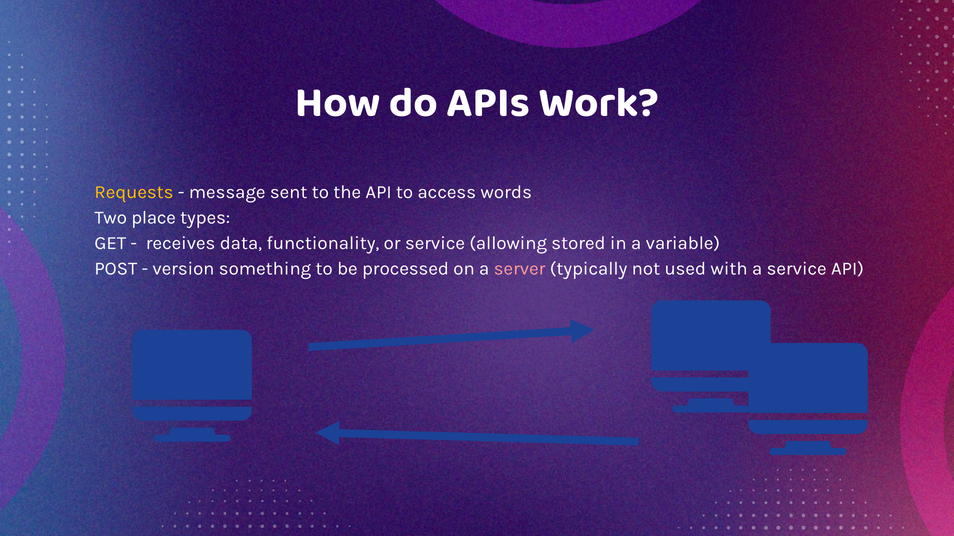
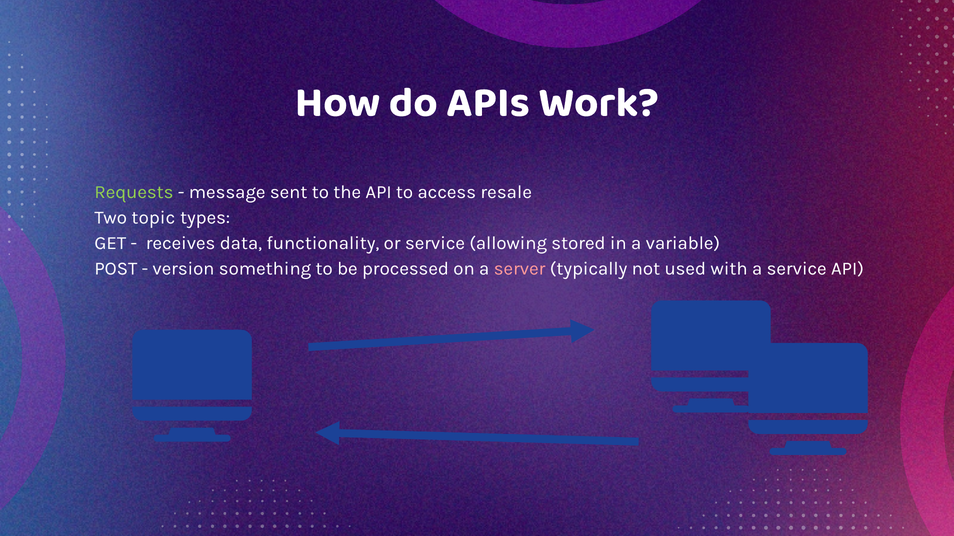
Requests colour: yellow -> light green (134, 192)
words: words -> resale (506, 192)
place: place -> topic (153, 218)
